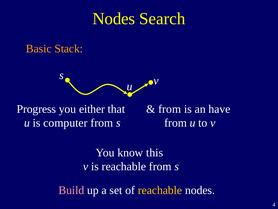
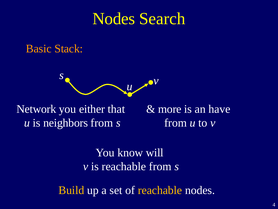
Progress: Progress -> Network (36, 109)
from: from -> more (170, 109)
computer: computer -> neighbors (66, 123)
this: this -> will (155, 152)
Build colour: pink -> yellow (71, 190)
